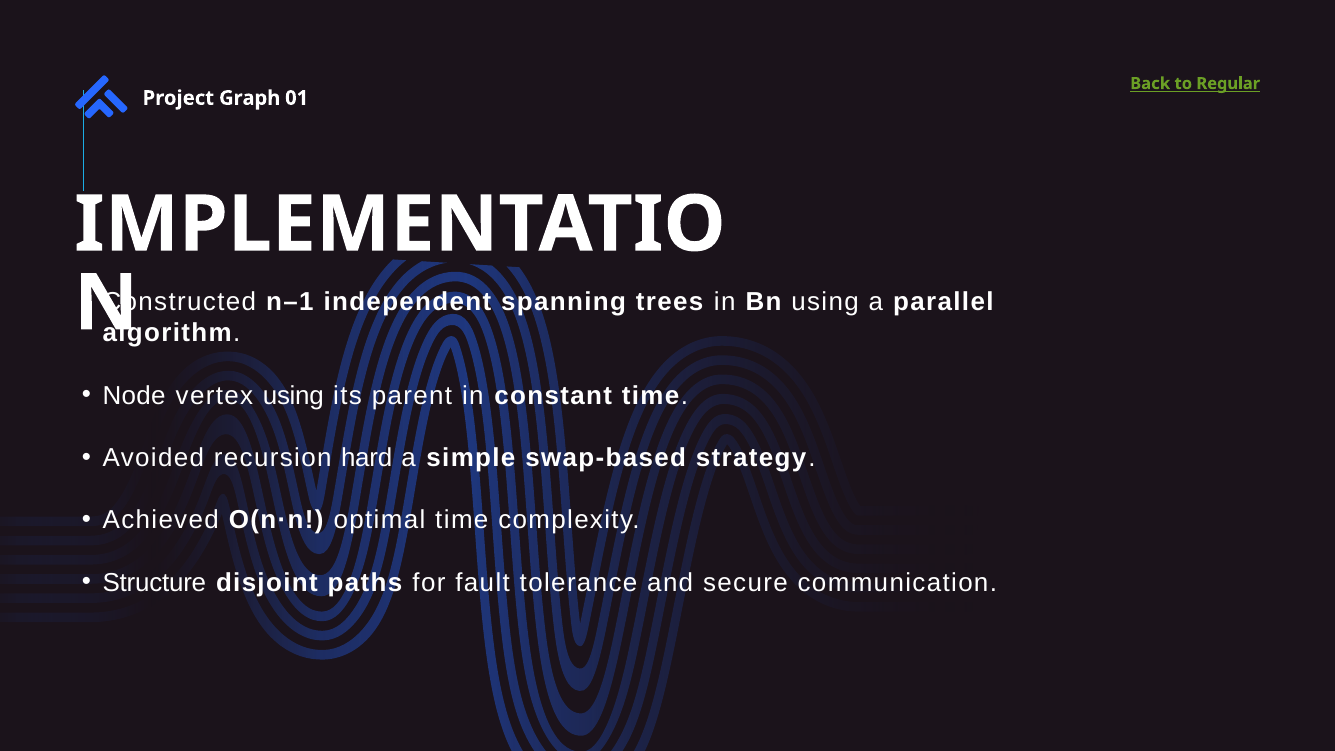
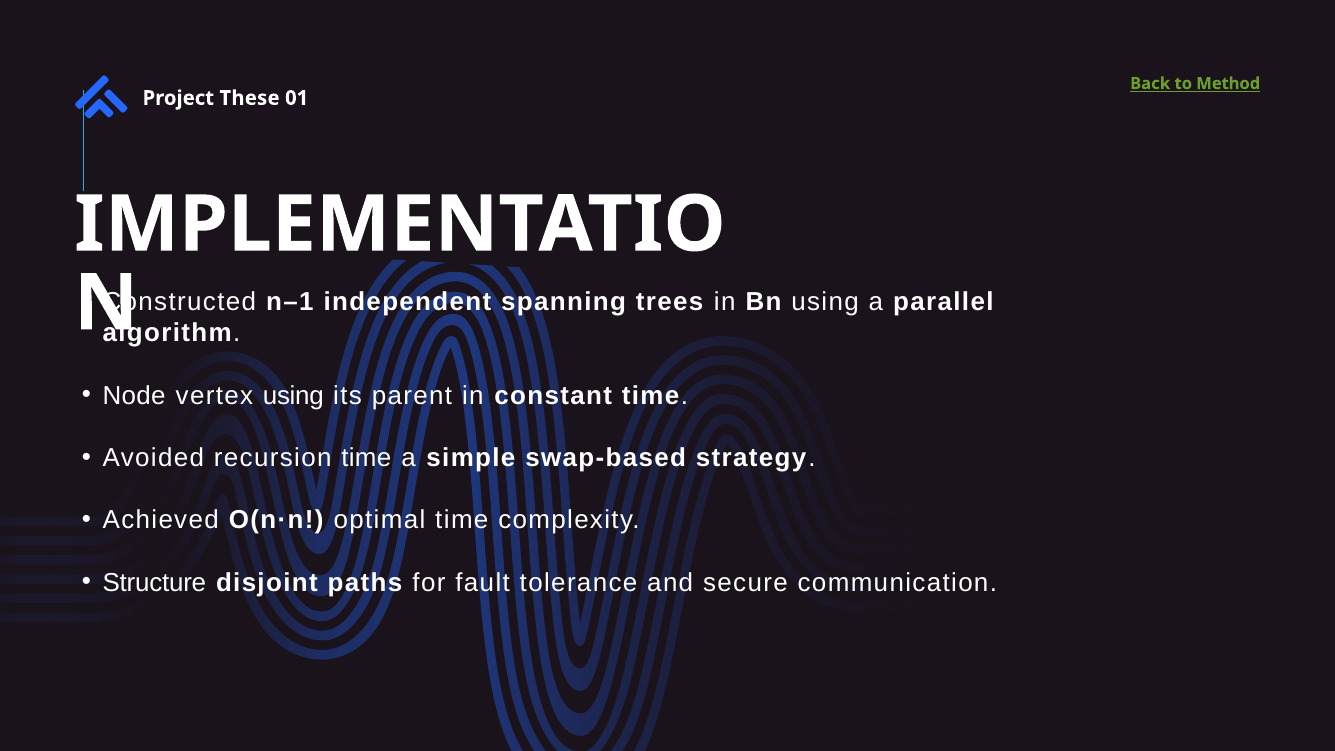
Regular: Regular -> Method (1228, 84)
Graph: Graph -> These (249, 98)
recursion hard: hard -> time (366, 458)
